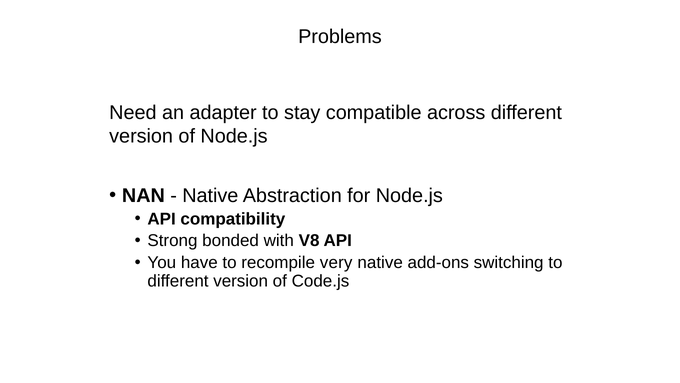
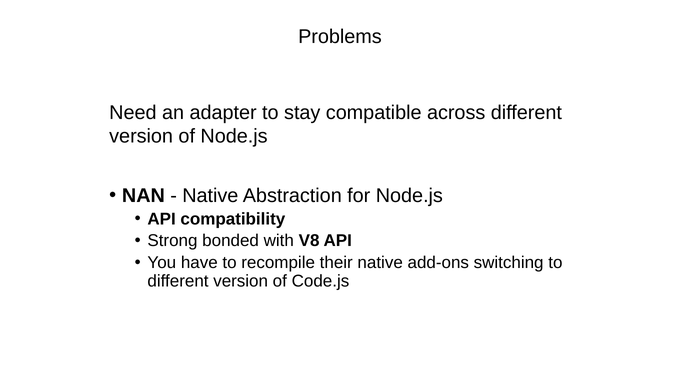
very: very -> their (336, 262)
